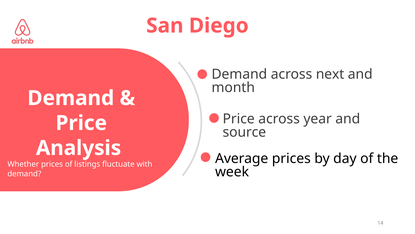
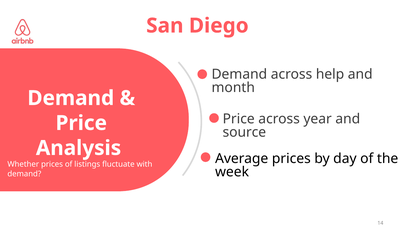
next: next -> help (330, 74)
